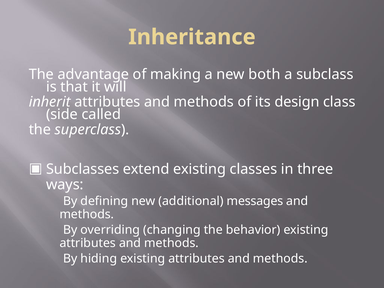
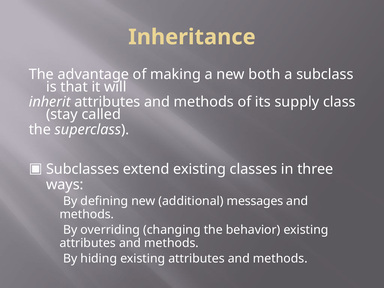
design: design -> supply (297, 102)
side: side -> stay (62, 114)
